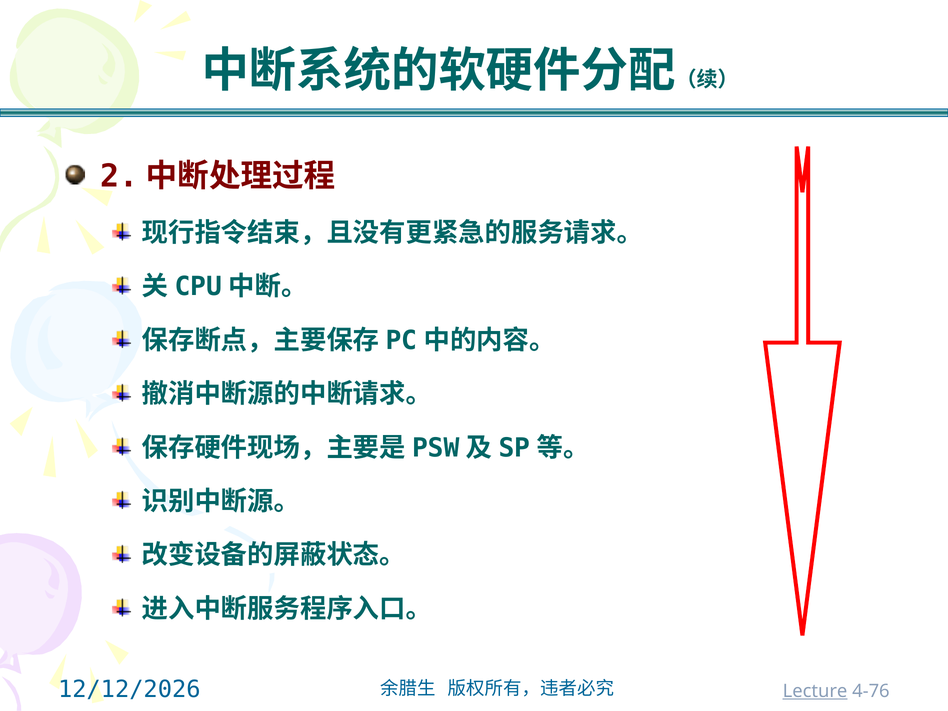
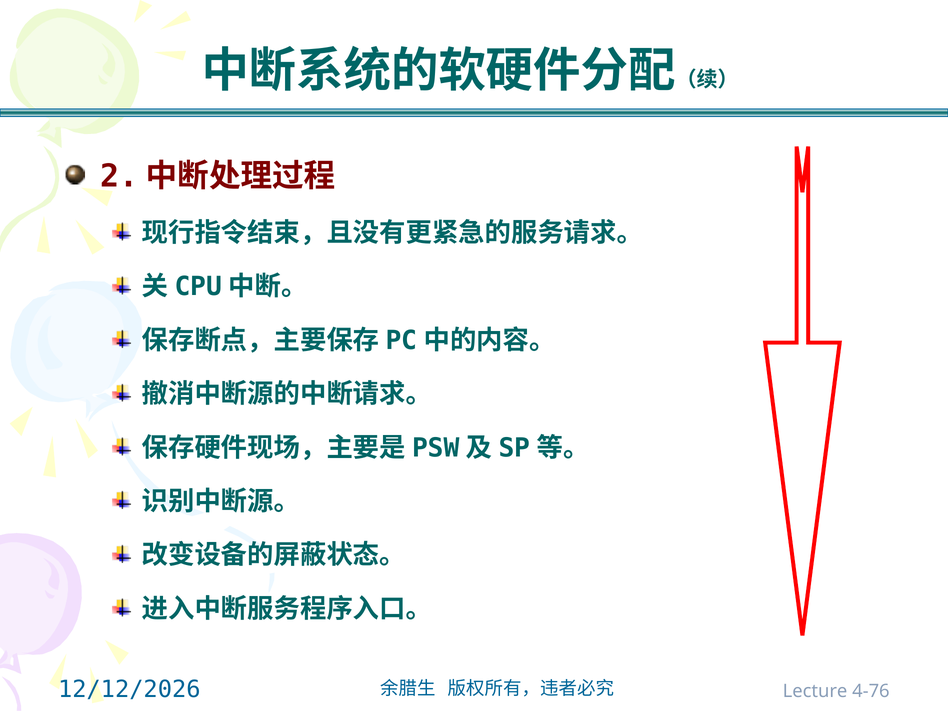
Lecture underline: present -> none (815, 691)
